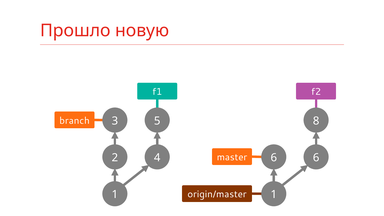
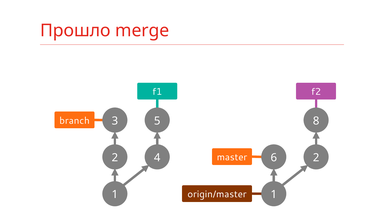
новую: новую -> merge (142, 31)
master 6: 6 -> 2 (316, 158)
